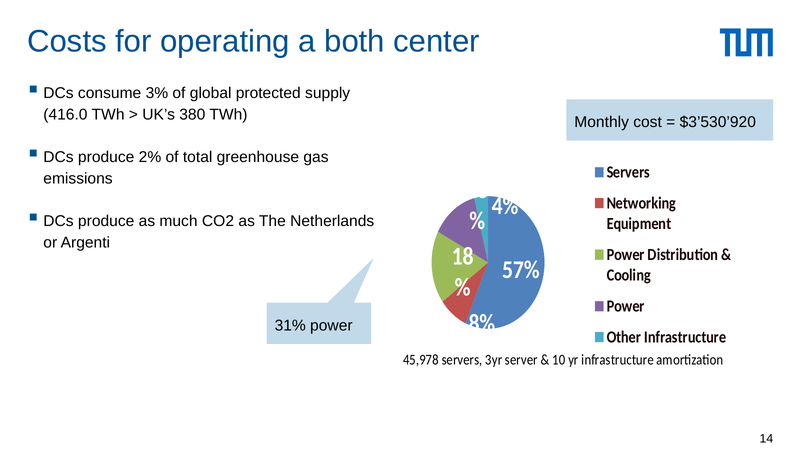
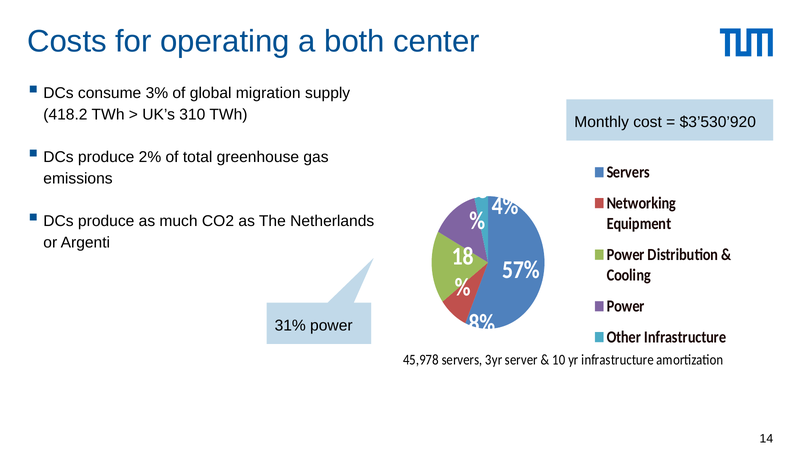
protected: protected -> migration (268, 93)
416.0: 416.0 -> 418.2 (65, 114)
380: 380 -> 310 (192, 114)
